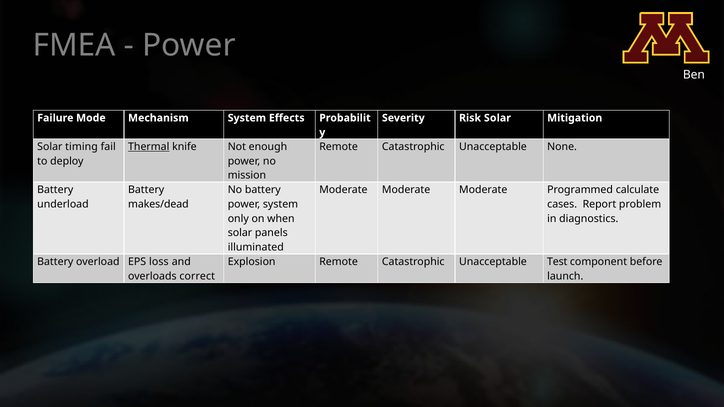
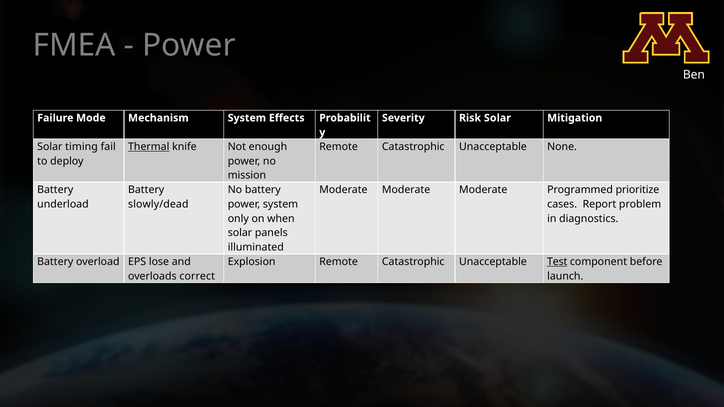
calculate: calculate -> prioritize (637, 190)
makes/dead: makes/dead -> slowly/dead (158, 204)
loss: loss -> lose (159, 262)
Test underline: none -> present (557, 262)
